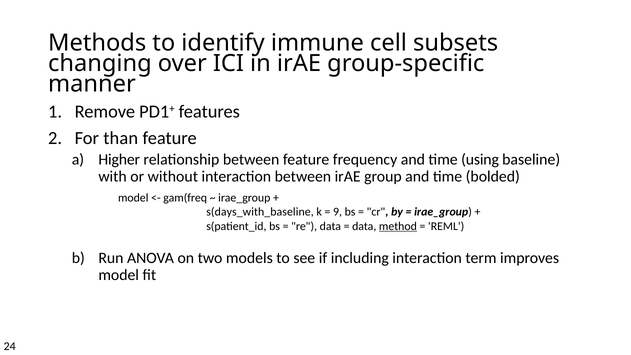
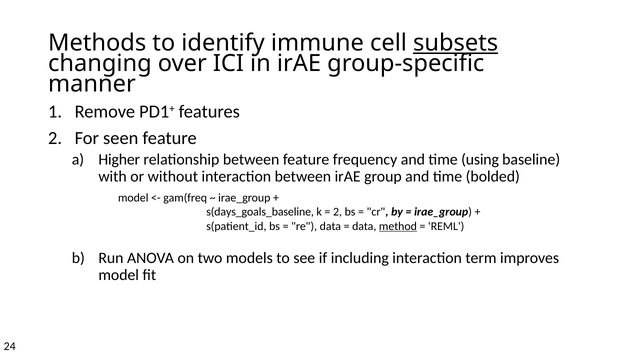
subsets underline: none -> present (456, 43)
than: than -> seen (121, 138)
s(days_with_baseline: s(days_with_baseline -> s(days_goals_baseline (260, 212)
9: 9 -> 2 (338, 212)
